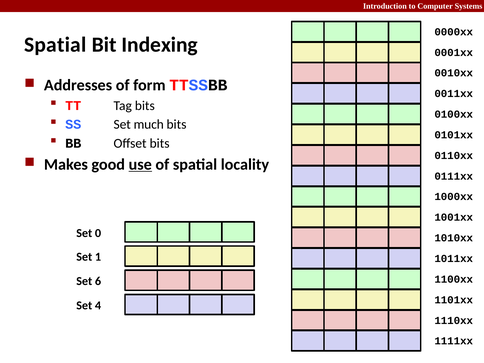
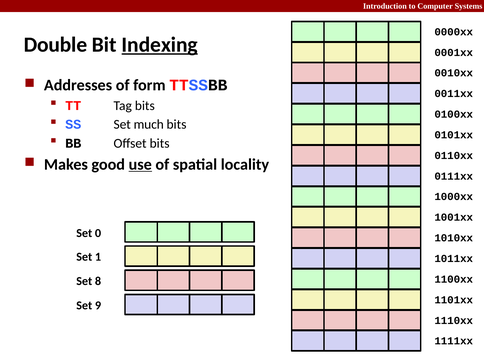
Spatial: Spatial -> Double (55, 45)
Indexing underline: none -> present (160, 45)
6: 6 -> 8 (98, 281)
4: 4 -> 9 (98, 305)
